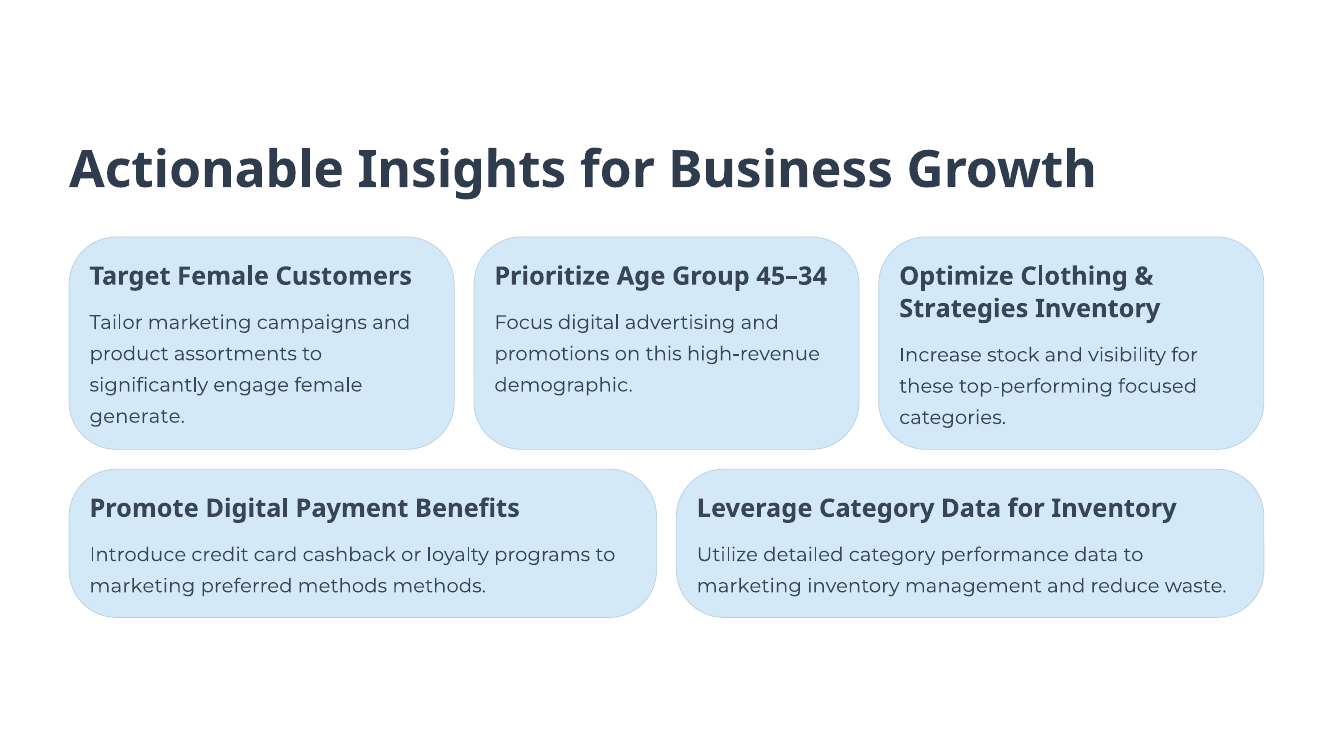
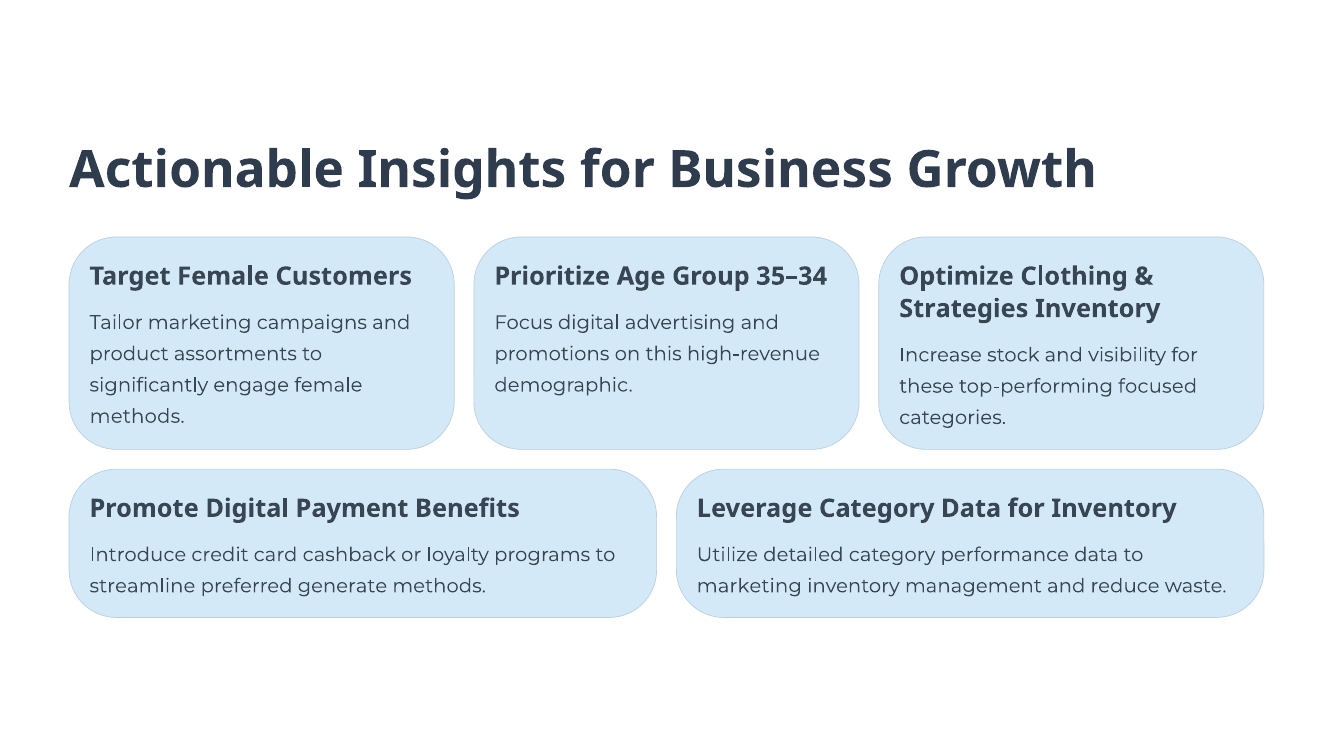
45–34: 45–34 -> 35–34 (792, 276)
generate: generate -> methods (137, 416)
marketing: marketing -> streamline (142, 586)
preferred methods: methods -> generate (342, 586)
